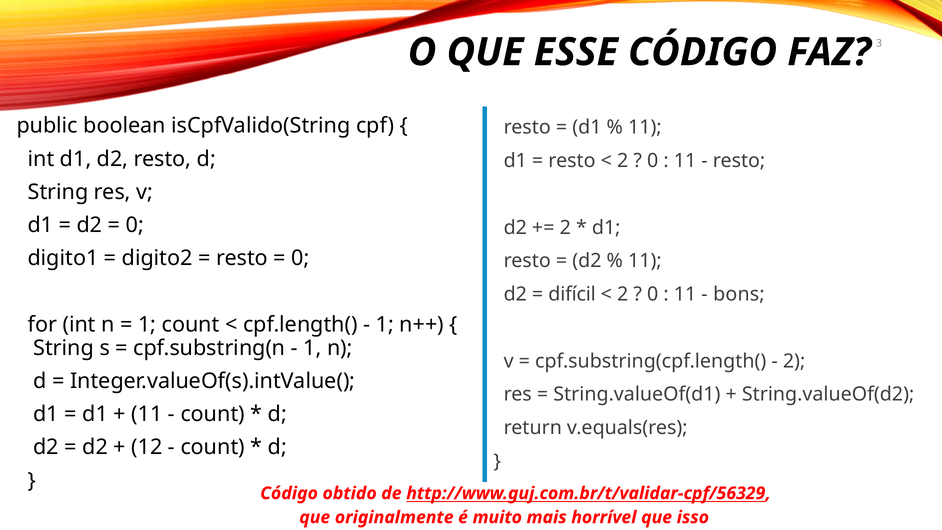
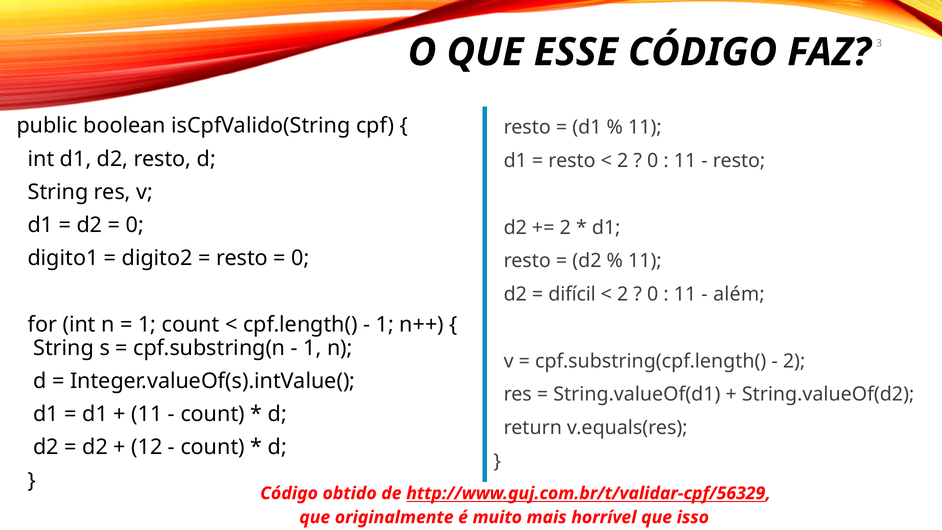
bons: bons -> além (739, 294)
